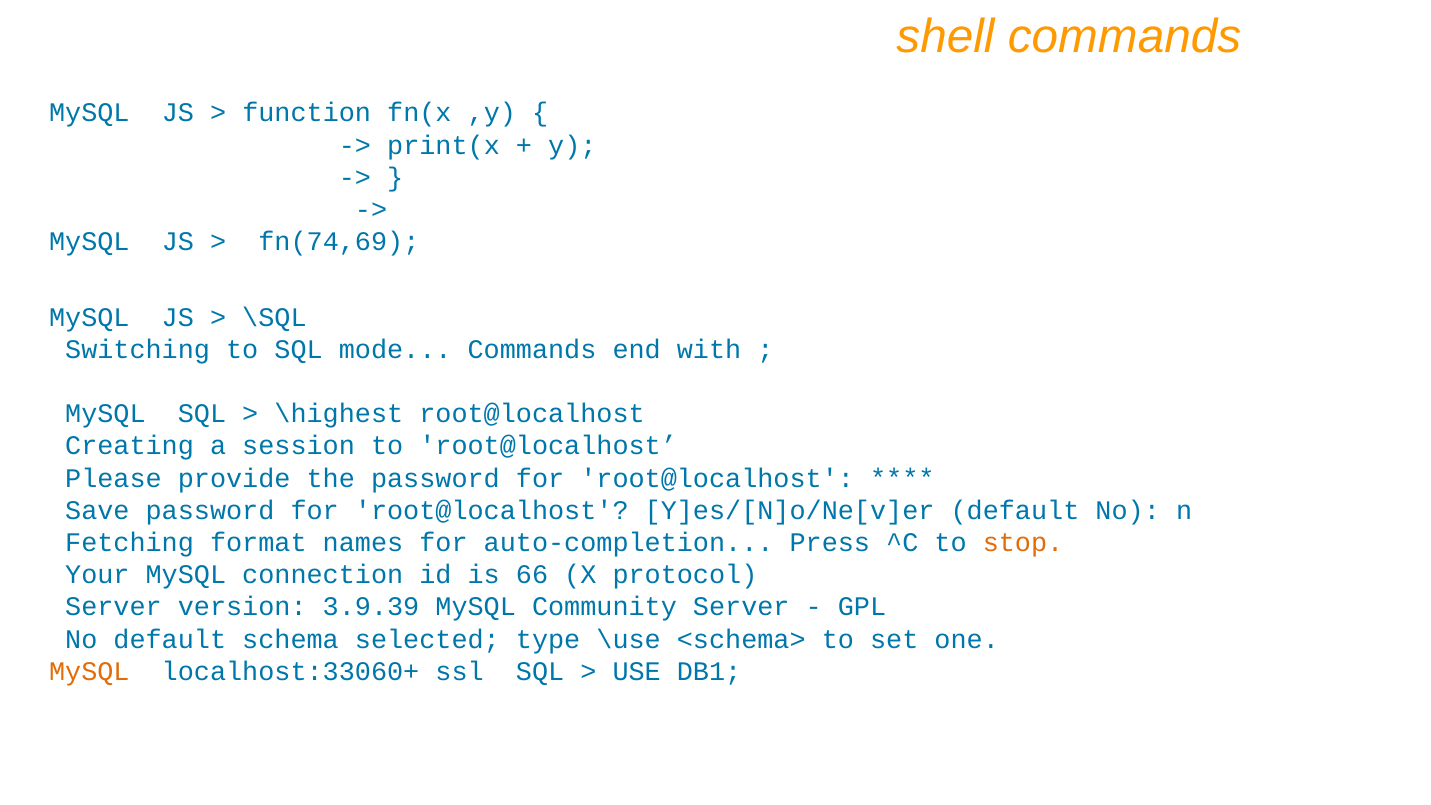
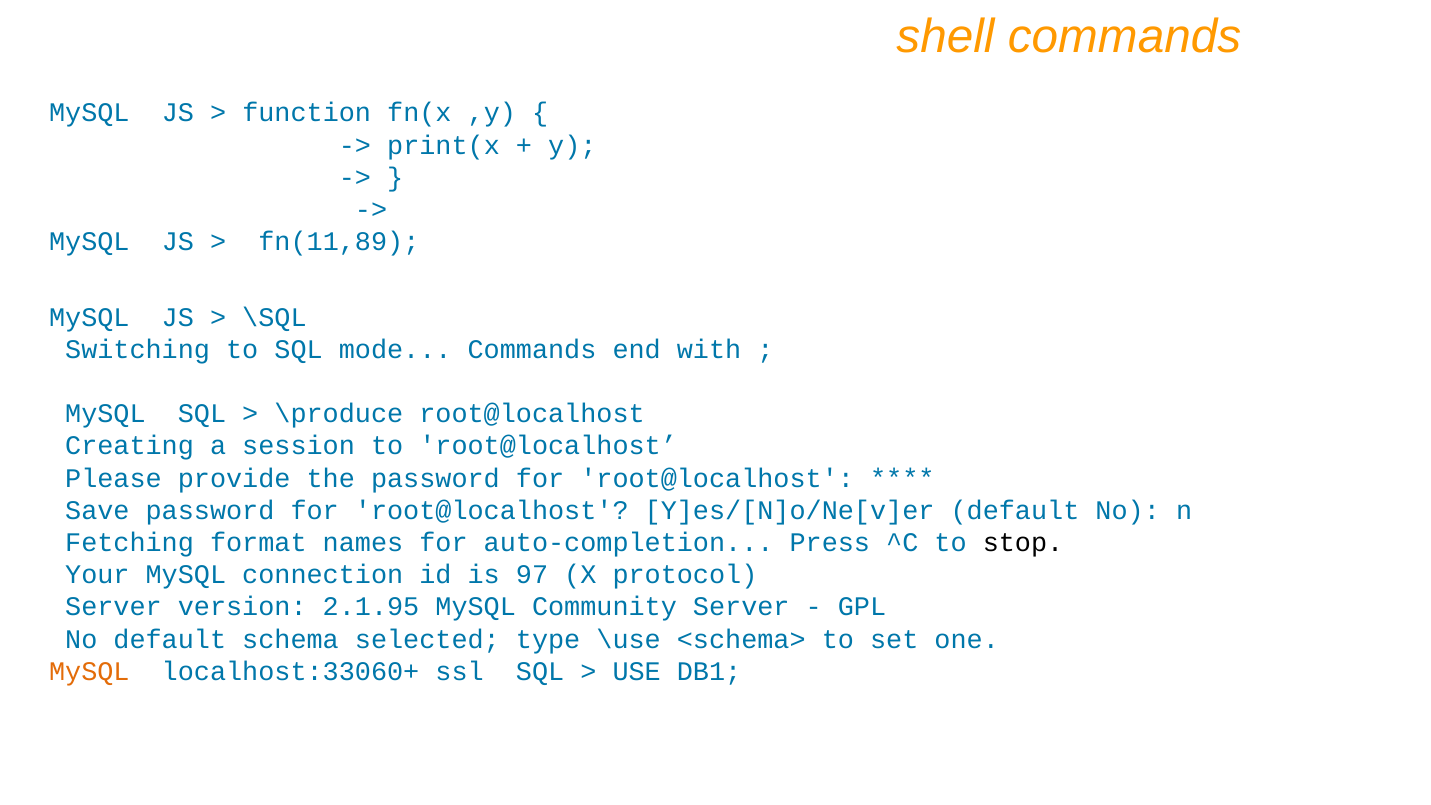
fn(74,69: fn(74,69 -> fn(11,89 (339, 242)
\highest: \highest -> \produce (339, 414)
stop colour: orange -> black (1023, 543)
66: 66 -> 97 (532, 575)
3.9.39: 3.9.39 -> 2.1.95 (371, 607)
